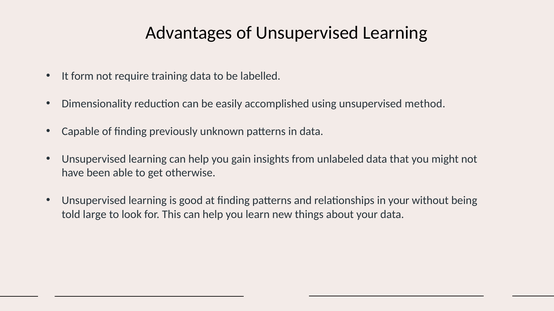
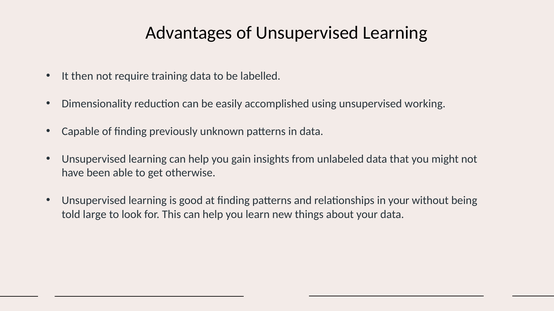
form: form -> then (82, 76)
method: method -> working (425, 104)
